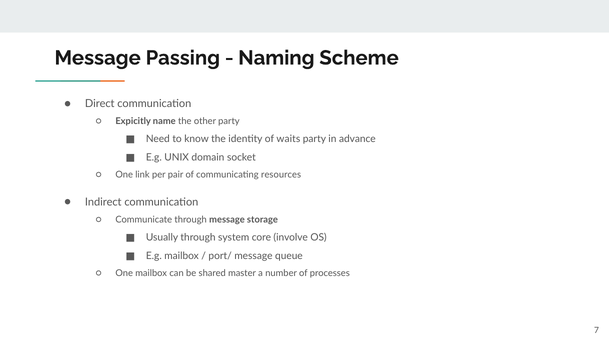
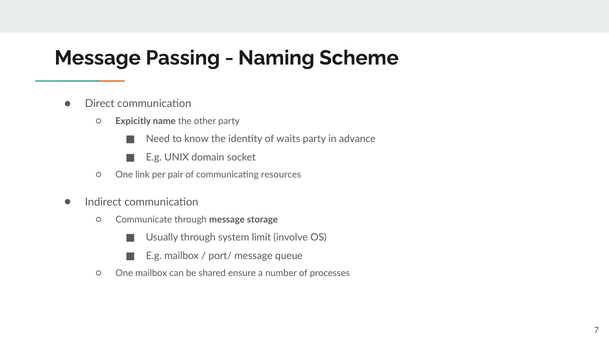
core: core -> limit (261, 237)
master: master -> ensure (242, 273)
